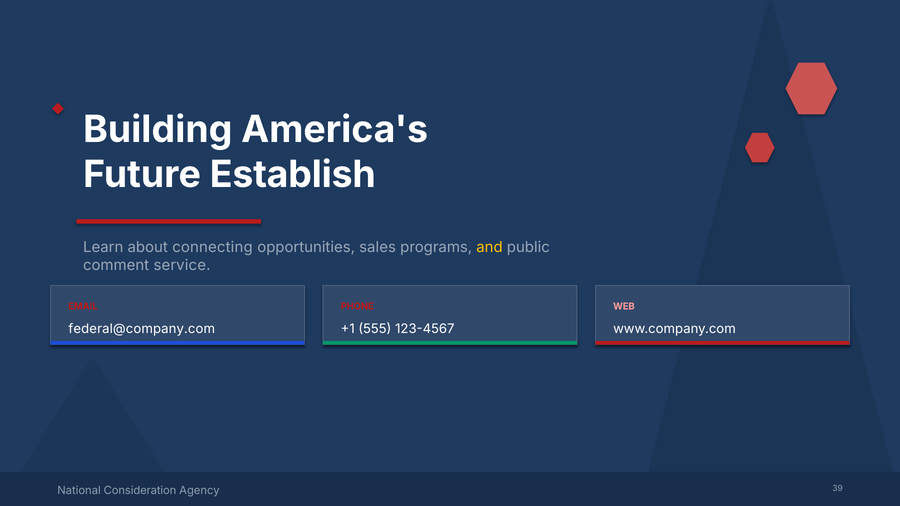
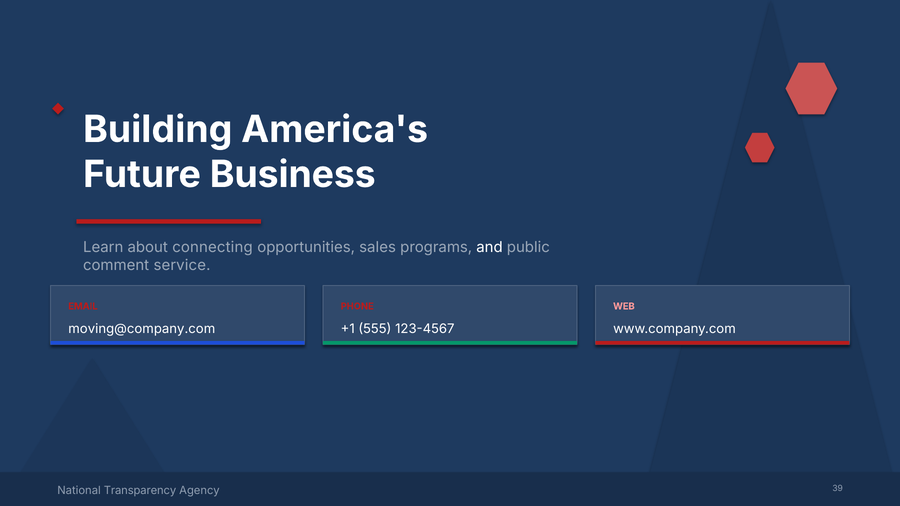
Establish: Establish -> Business (293, 175)
and colour: yellow -> white (490, 247)
federal@company.com: federal@company.com -> moving@company.com (142, 329)
Consideration: Consideration -> Transparency (140, 491)
